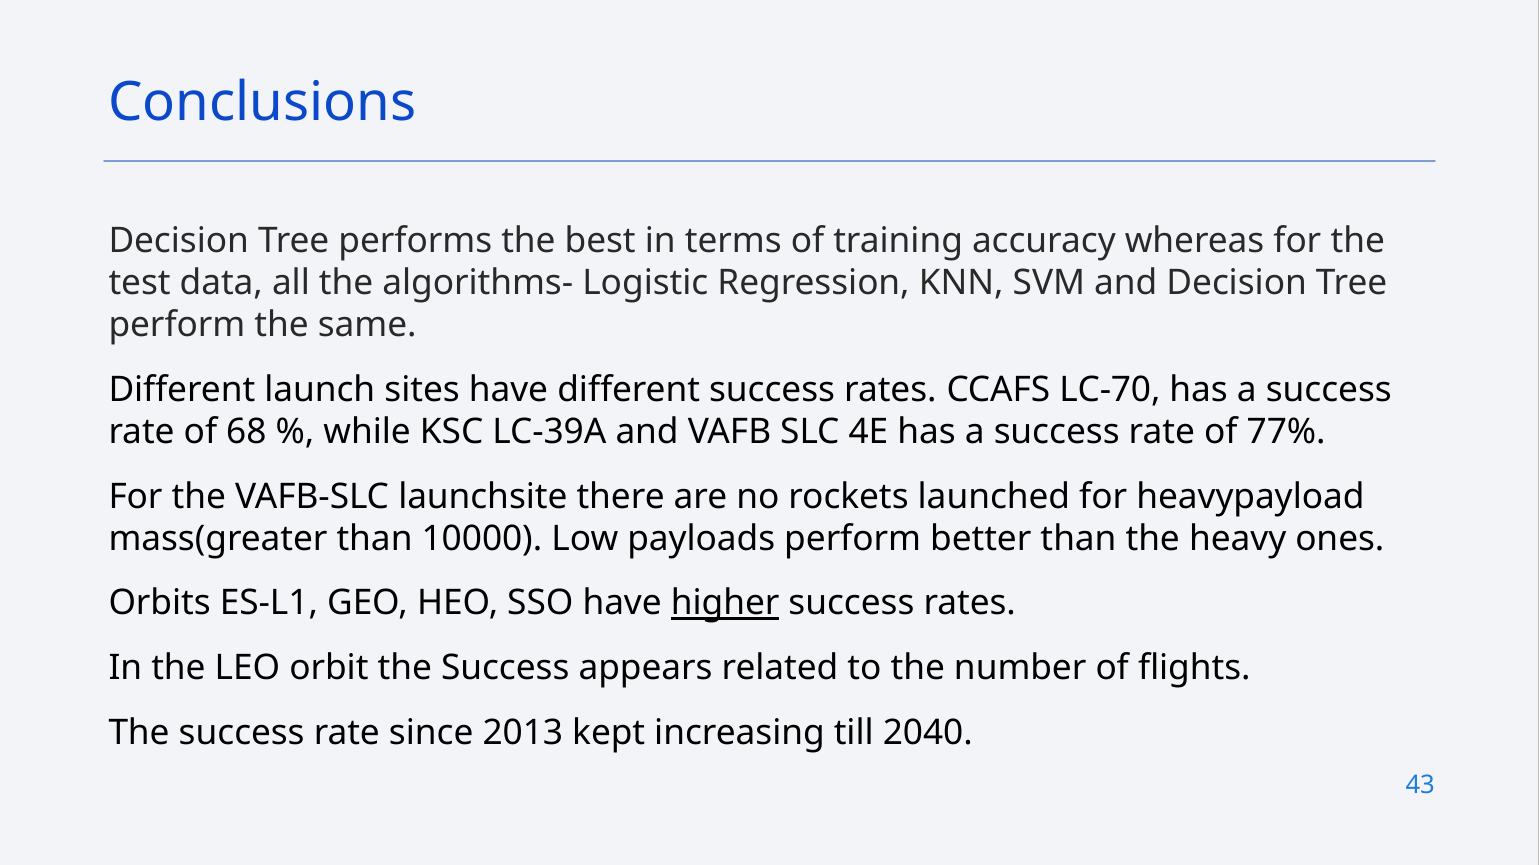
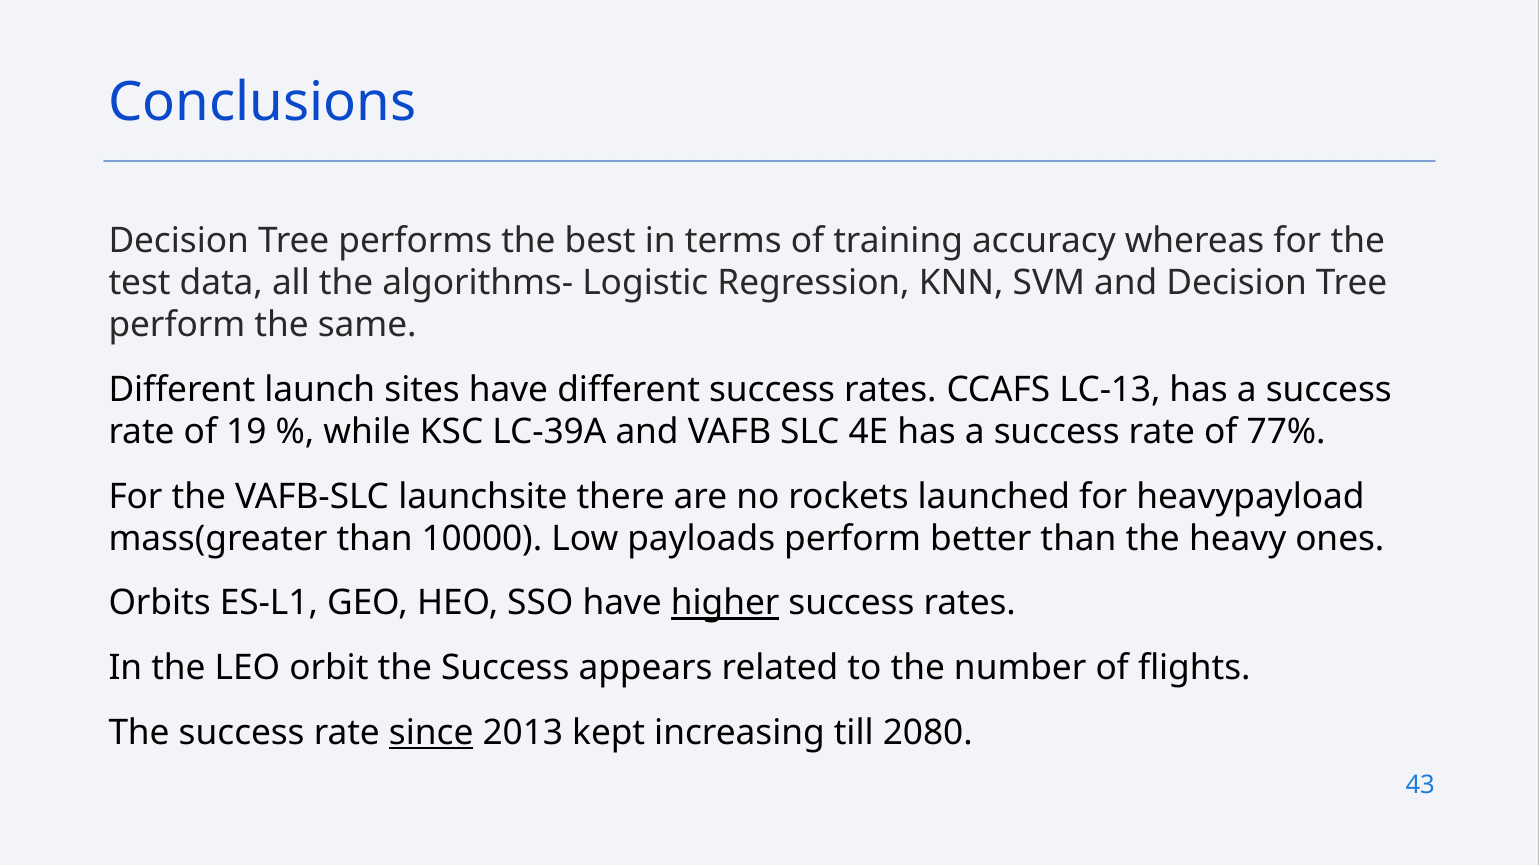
LC-70: LC-70 -> LC-13 (1110, 390)
68: 68 -> 19 (246, 432)
since underline: none -> present (431, 733)
2040: 2040 -> 2080 (928, 733)
